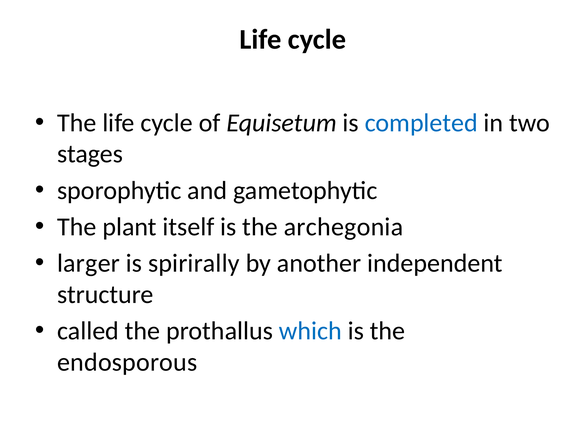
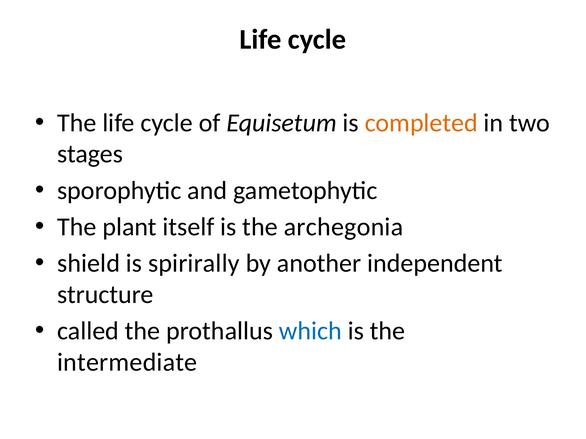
completed colour: blue -> orange (421, 123)
larger: larger -> shield (89, 264)
endosporous: endosporous -> intermediate (127, 363)
